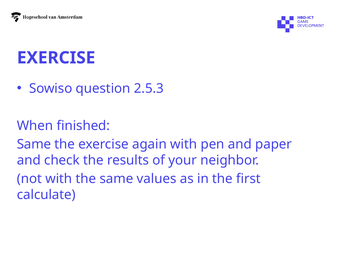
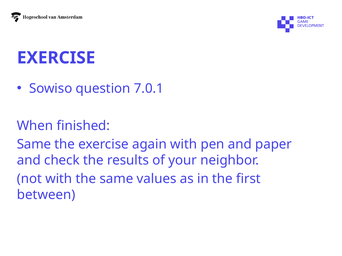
2.5.3: 2.5.3 -> 7.0.1 (149, 89)
calculate: calculate -> between (46, 195)
